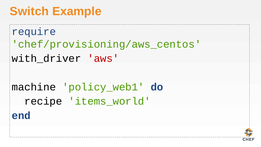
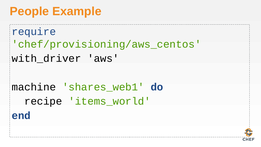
Switch: Switch -> People (29, 11)
aws colour: red -> black (103, 58)
policy_web1: policy_web1 -> shares_web1 (103, 87)
